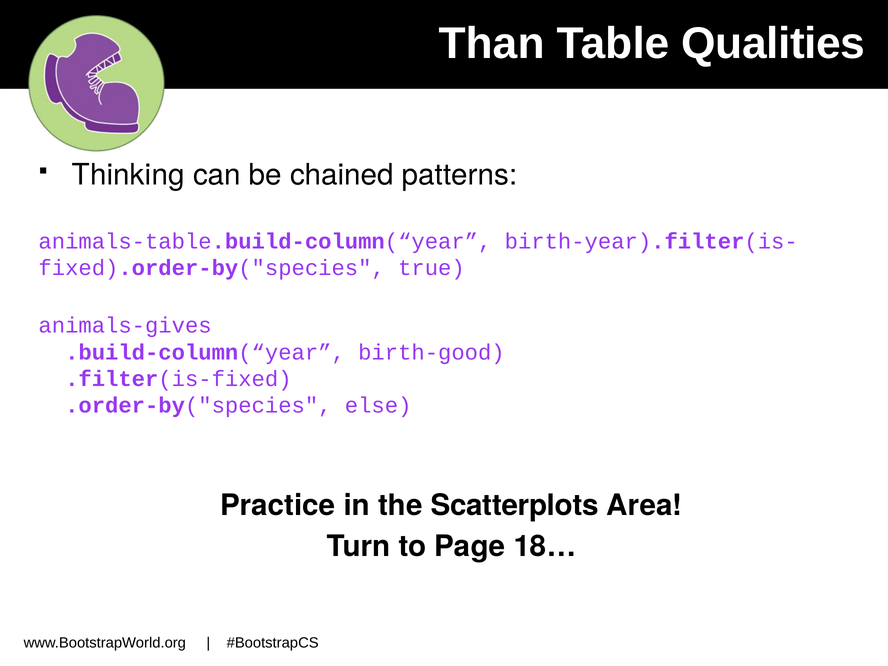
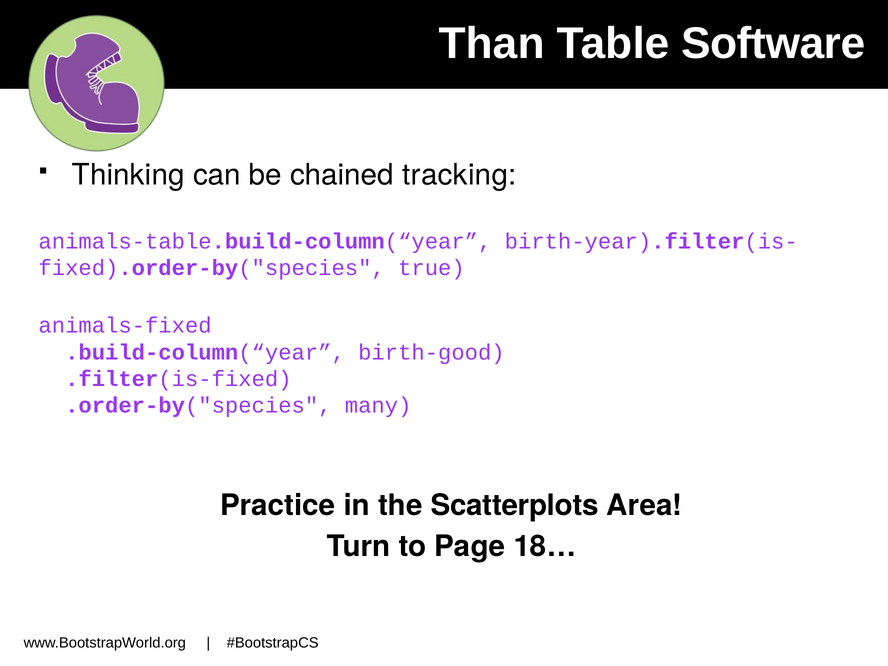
Qualities: Qualities -> Software (773, 44)
patterns: patterns -> tracking (460, 175)
animals-gives: animals-gives -> animals-fixed (125, 326)
else: else -> many (378, 406)
